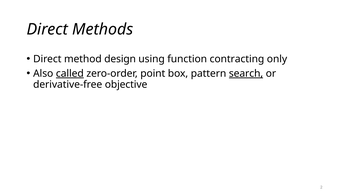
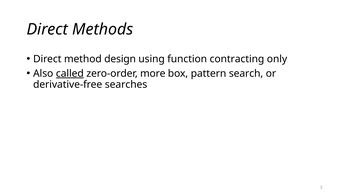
point: point -> more (153, 74)
search underline: present -> none (246, 74)
objective: objective -> searches (126, 85)
